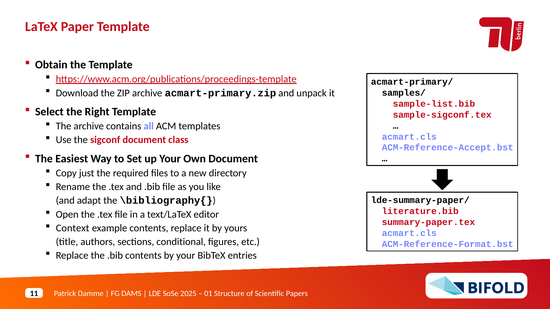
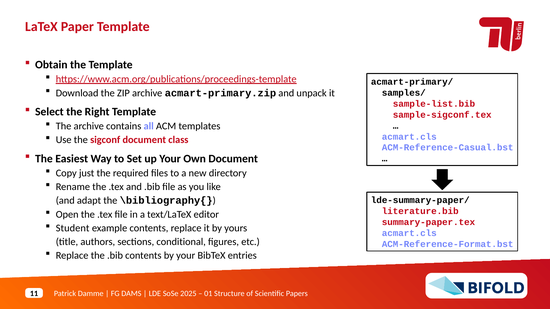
ACM-Reference-Accept.bst: ACM-Reference-Accept.bst -> ACM-Reference-Casual.bst (448, 148)
Context: Context -> Student (73, 228)
